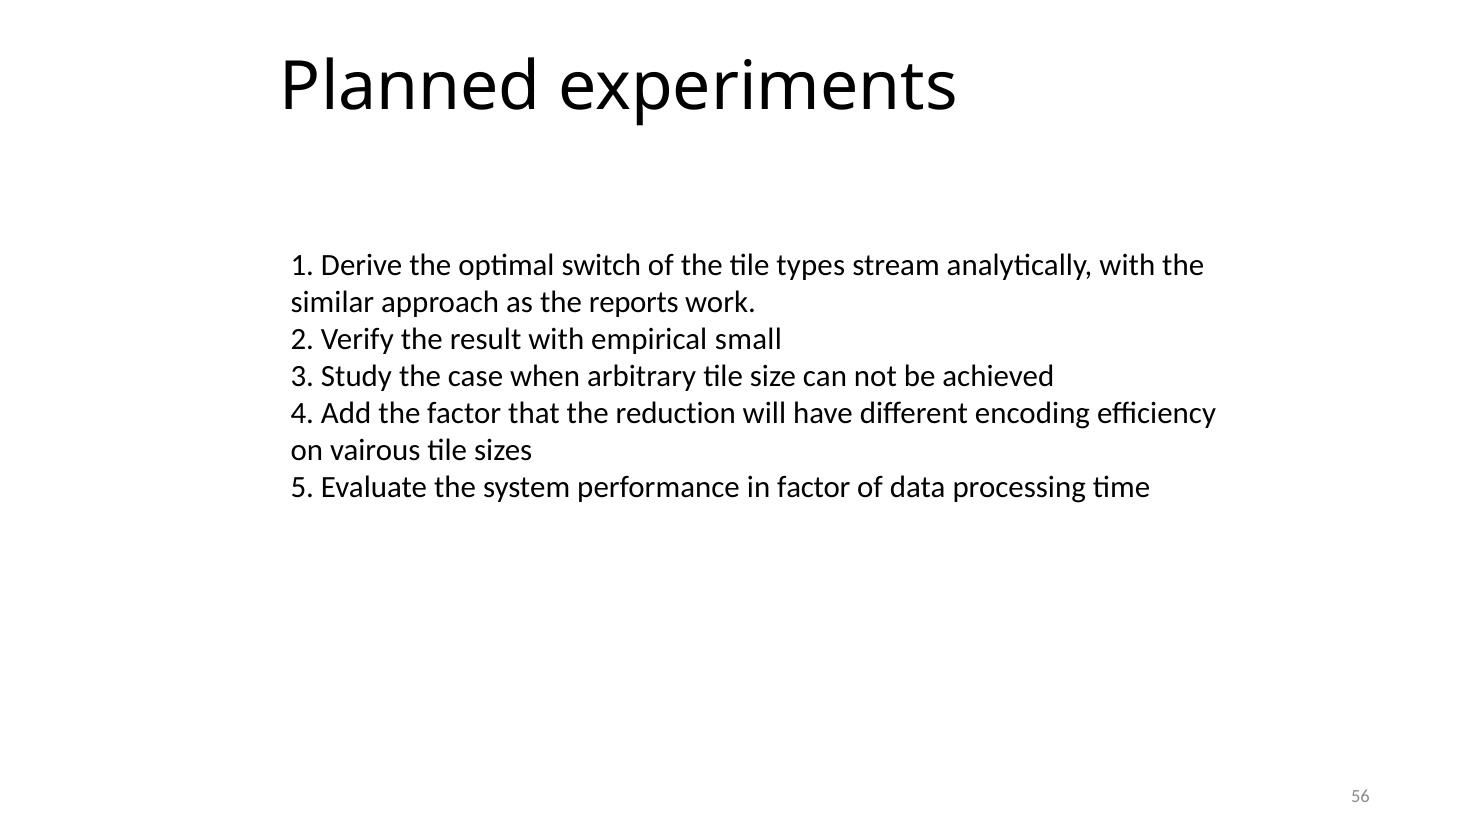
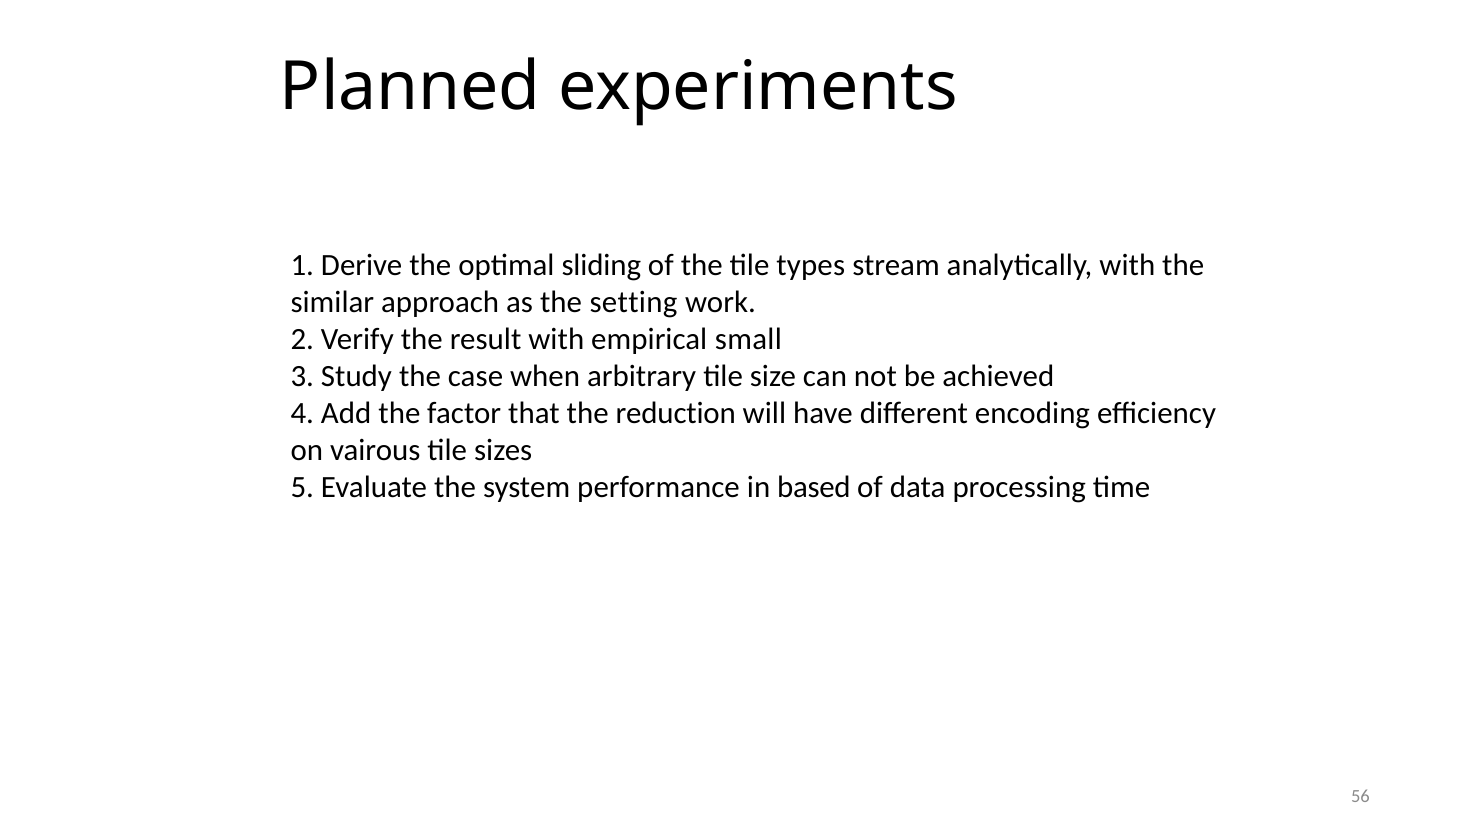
switch: switch -> sliding (601, 265)
reports: reports -> setting (633, 302)
in factor: factor -> based (814, 488)
